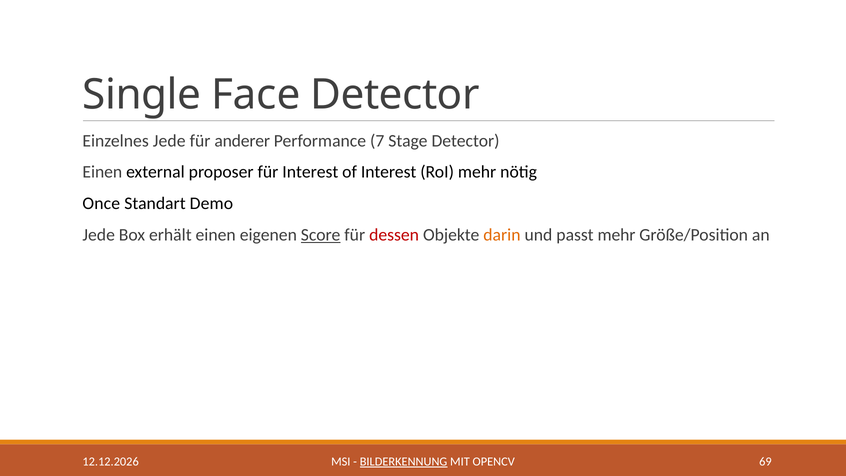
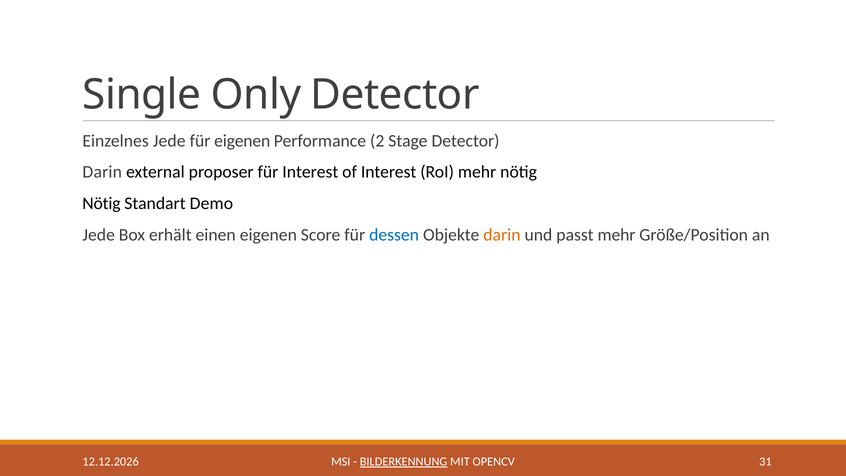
Face: Face -> Only (256, 95)
für anderer: anderer -> eigenen (242, 141)
7: 7 -> 2 (377, 141)
Einen: Einen -> Darin (102, 172)
Once: Once -> Nötig (101, 203)
Score underline: present -> none (321, 235)
dessen colour: red -> blue (394, 235)
69: 69 -> 31 (765, 462)
